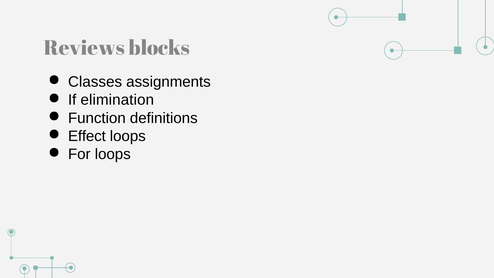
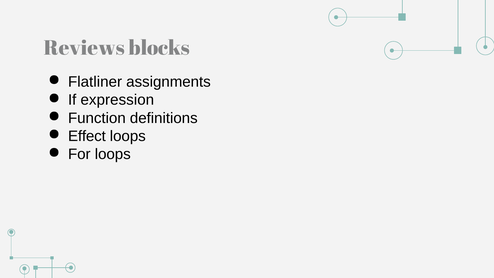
Classes: Classes -> Flatliner (95, 82)
elimination: elimination -> expression (117, 100)
